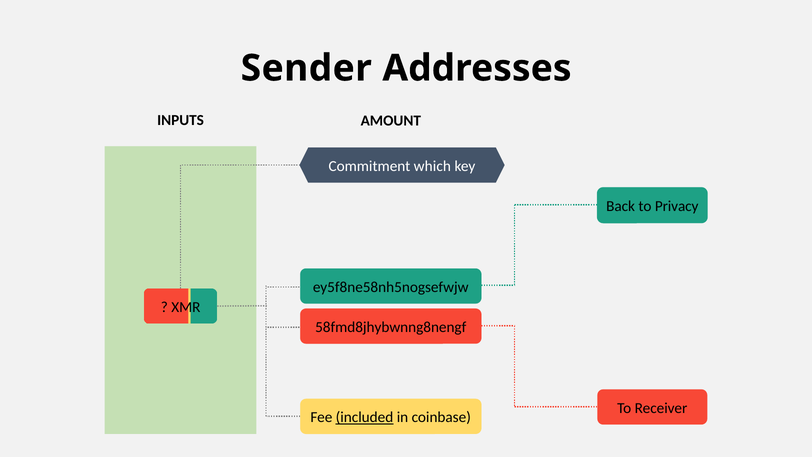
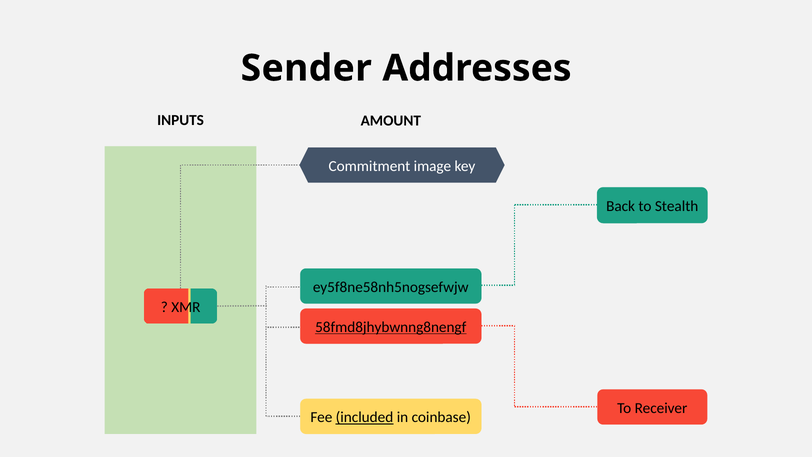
which: which -> image (432, 166)
Privacy: Privacy -> Stealth (677, 206)
58fmd8jhybwnng8nengf underline: none -> present (391, 327)
